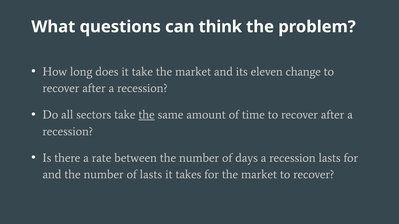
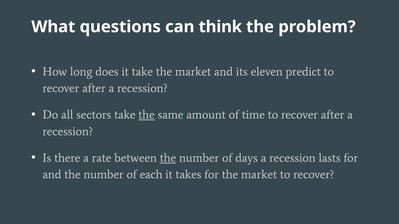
change: change -> predict (303, 72)
the underline: none -> present (168, 158)
of lasts: lasts -> each (151, 175)
